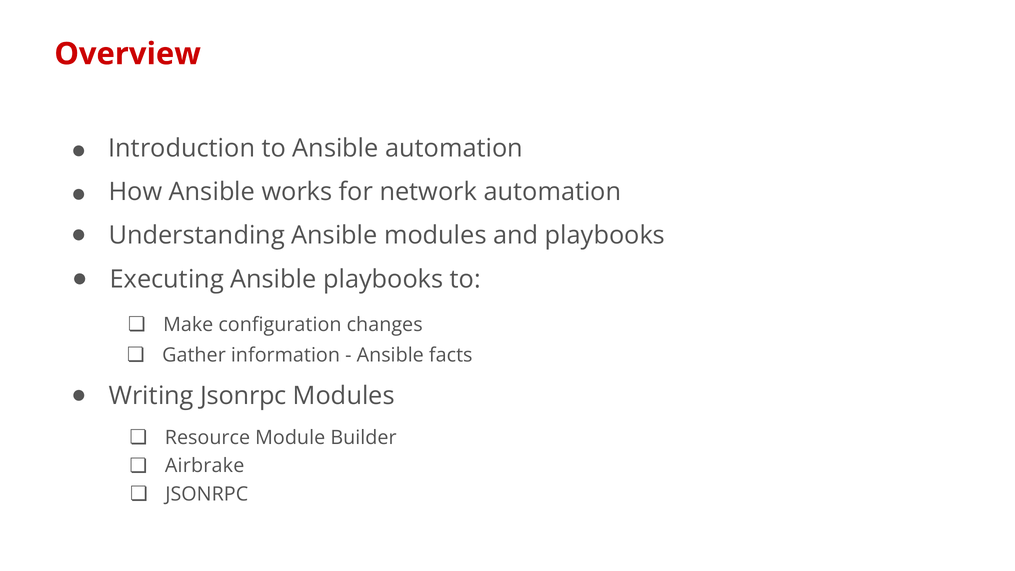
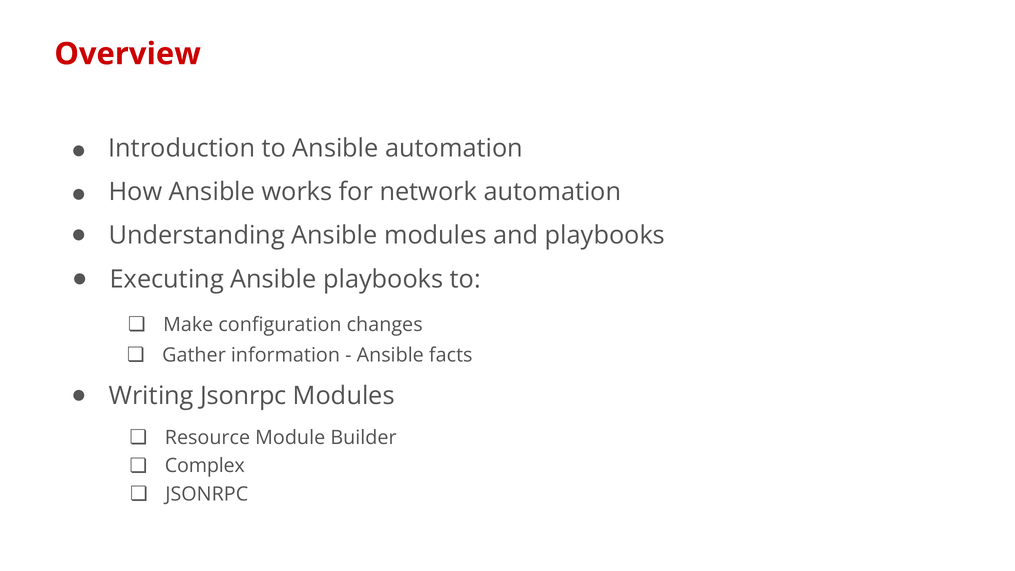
Airbrake: Airbrake -> Complex (205, 466)
